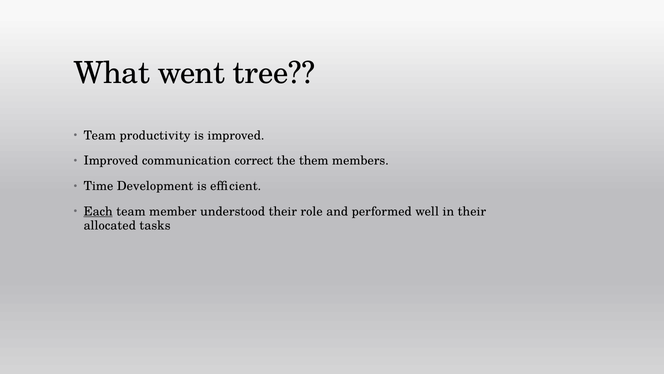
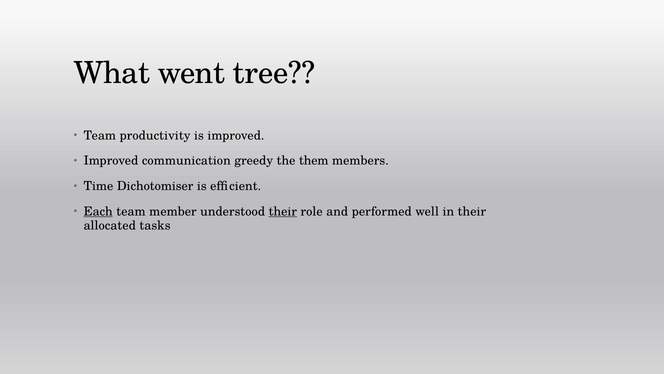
correct: correct -> greedy (254, 161)
Development: Development -> Dichotomiser (155, 186)
their underline: none -> present (283, 211)
